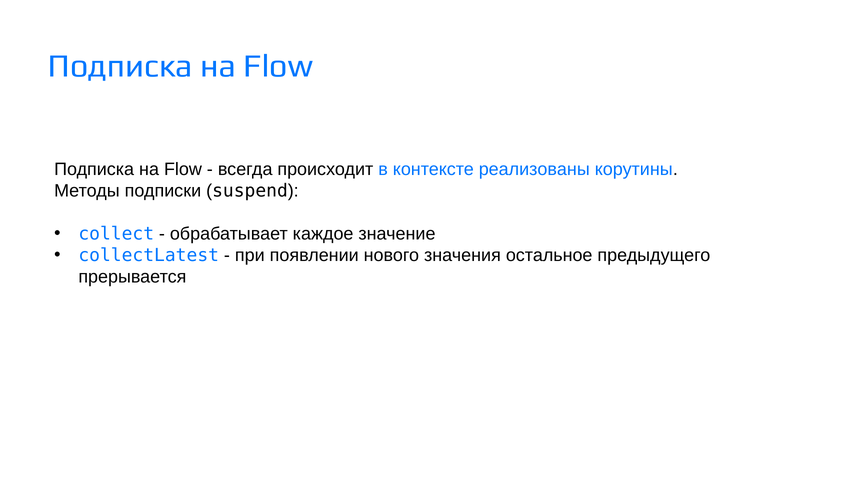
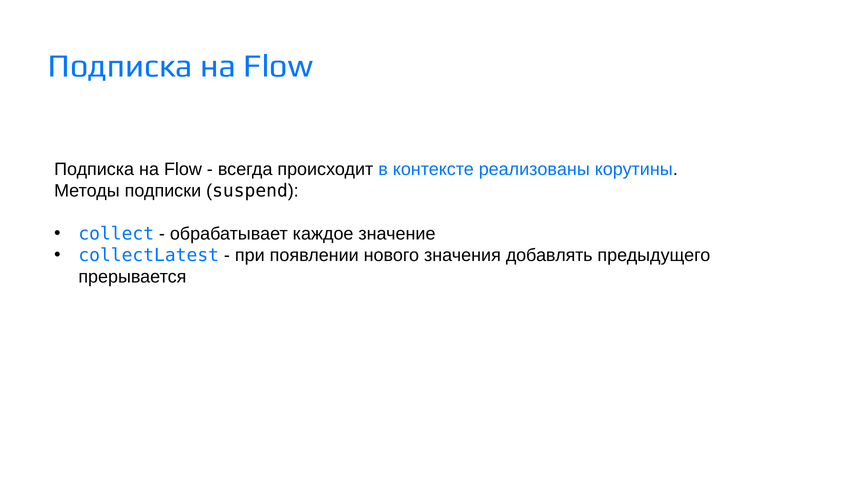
остальное: остальное -> добавлять (549, 256)
